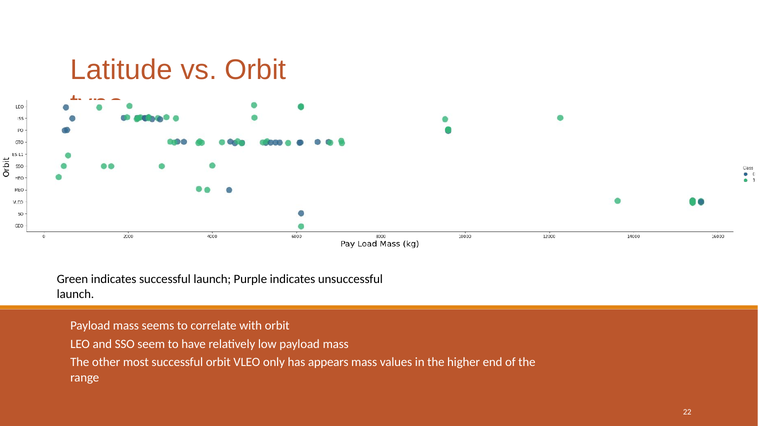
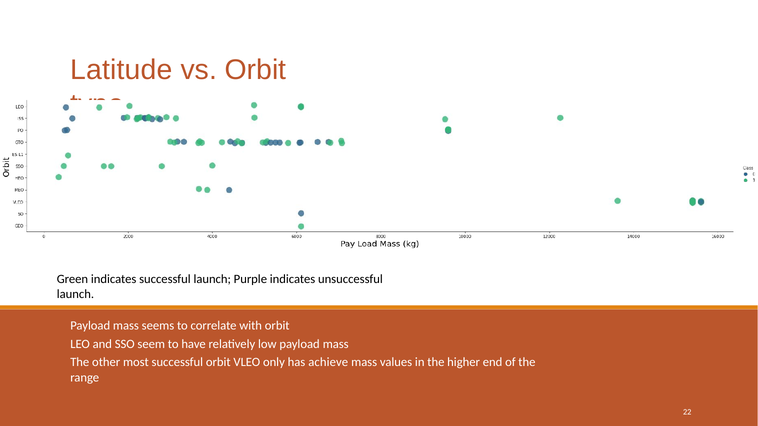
appears: appears -> achieve (328, 363)
